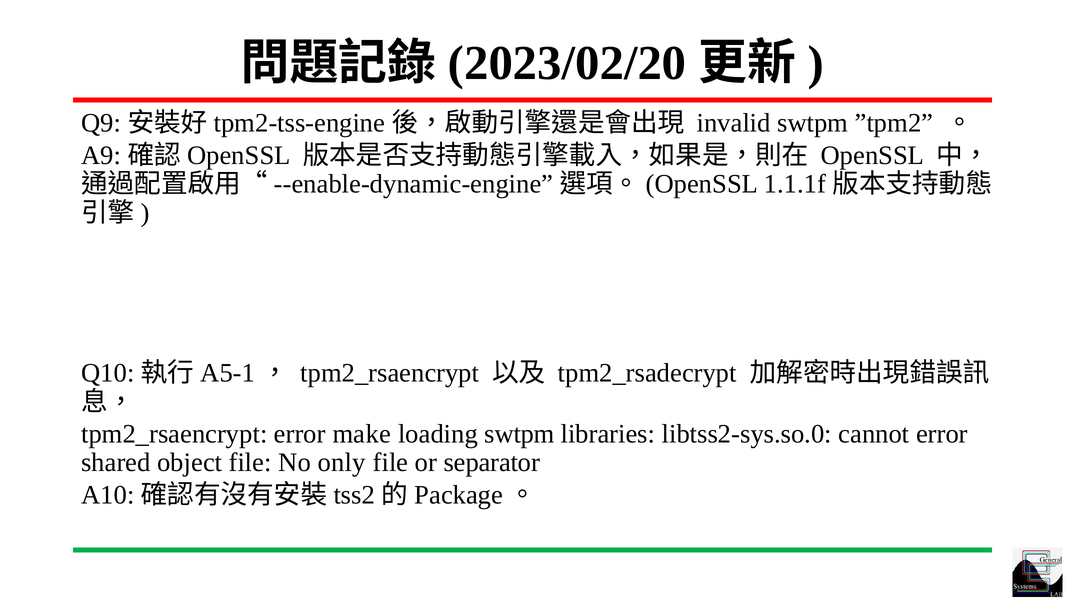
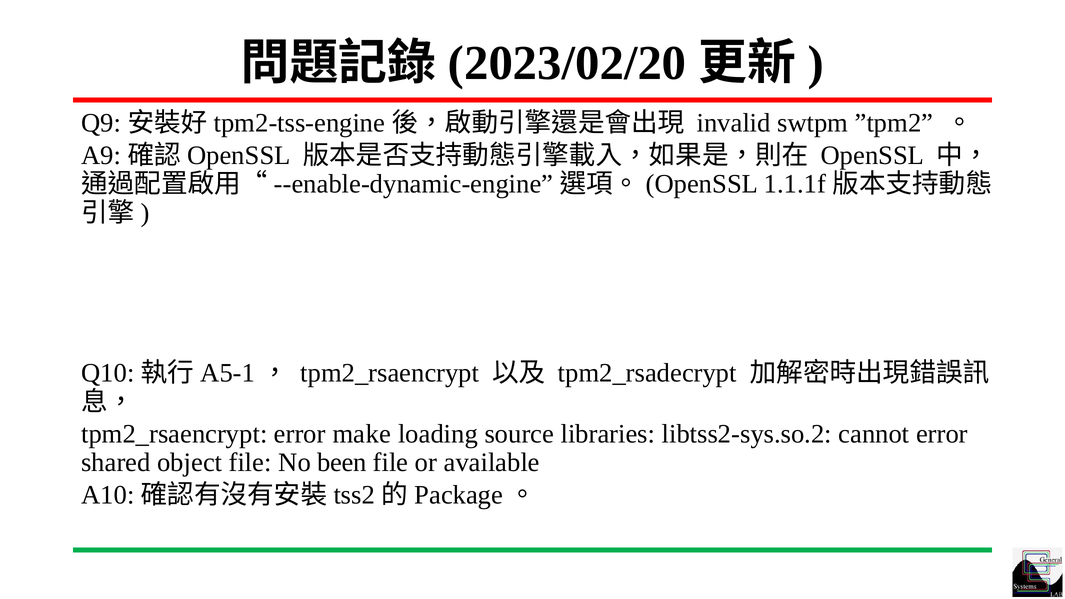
loading swtpm: swtpm -> source (519, 434)
libtss2-sys.so.0: libtss2-sys.so.0 -> libtss2-sys.so.2 (747, 434)
only: only -> been (342, 463)
separator: separator -> available (492, 463)
